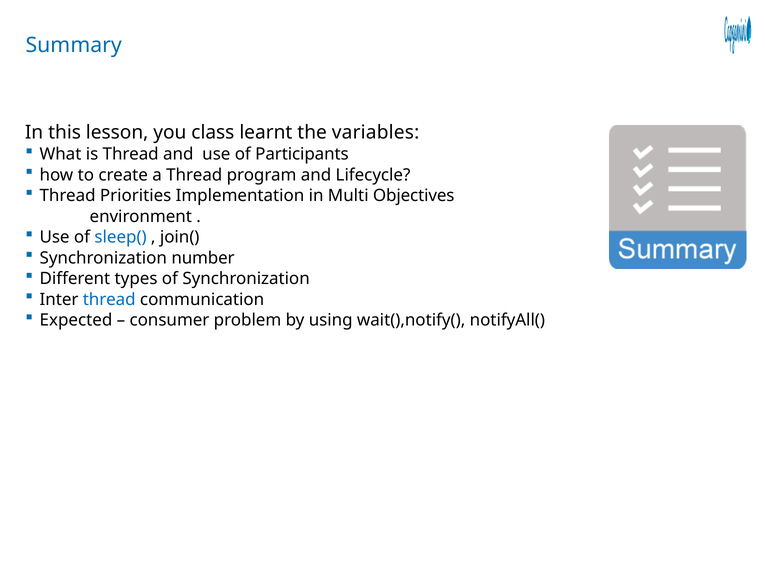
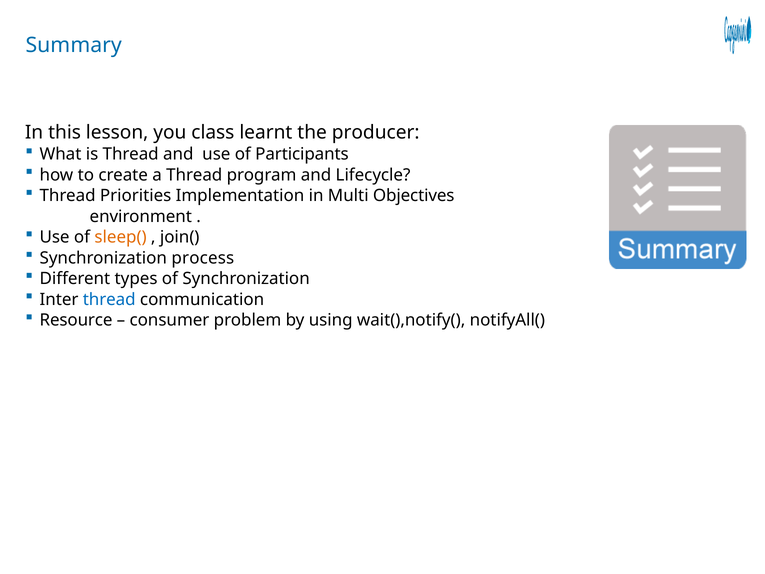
variables: variables -> producer (376, 132)
sleep( colour: blue -> orange (121, 237)
number: number -> process (203, 258)
Expected: Expected -> Resource (76, 320)
